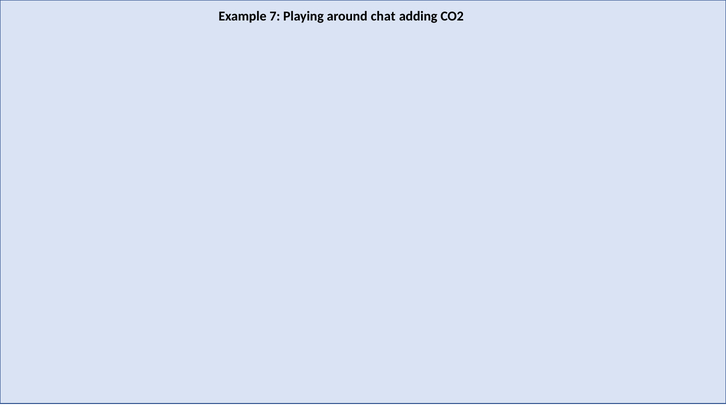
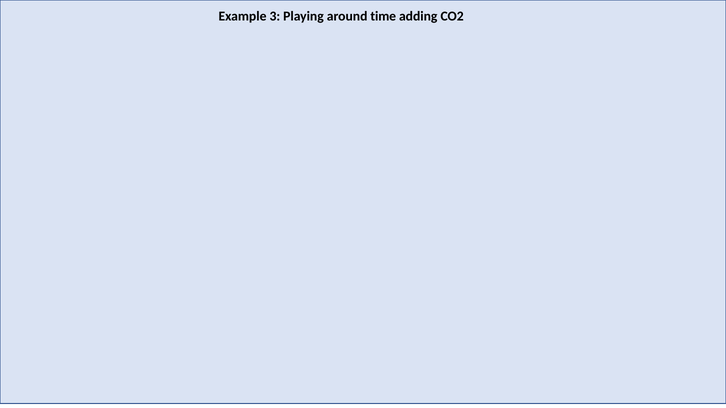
7: 7 -> 3 (275, 16)
chat: chat -> time (383, 16)
